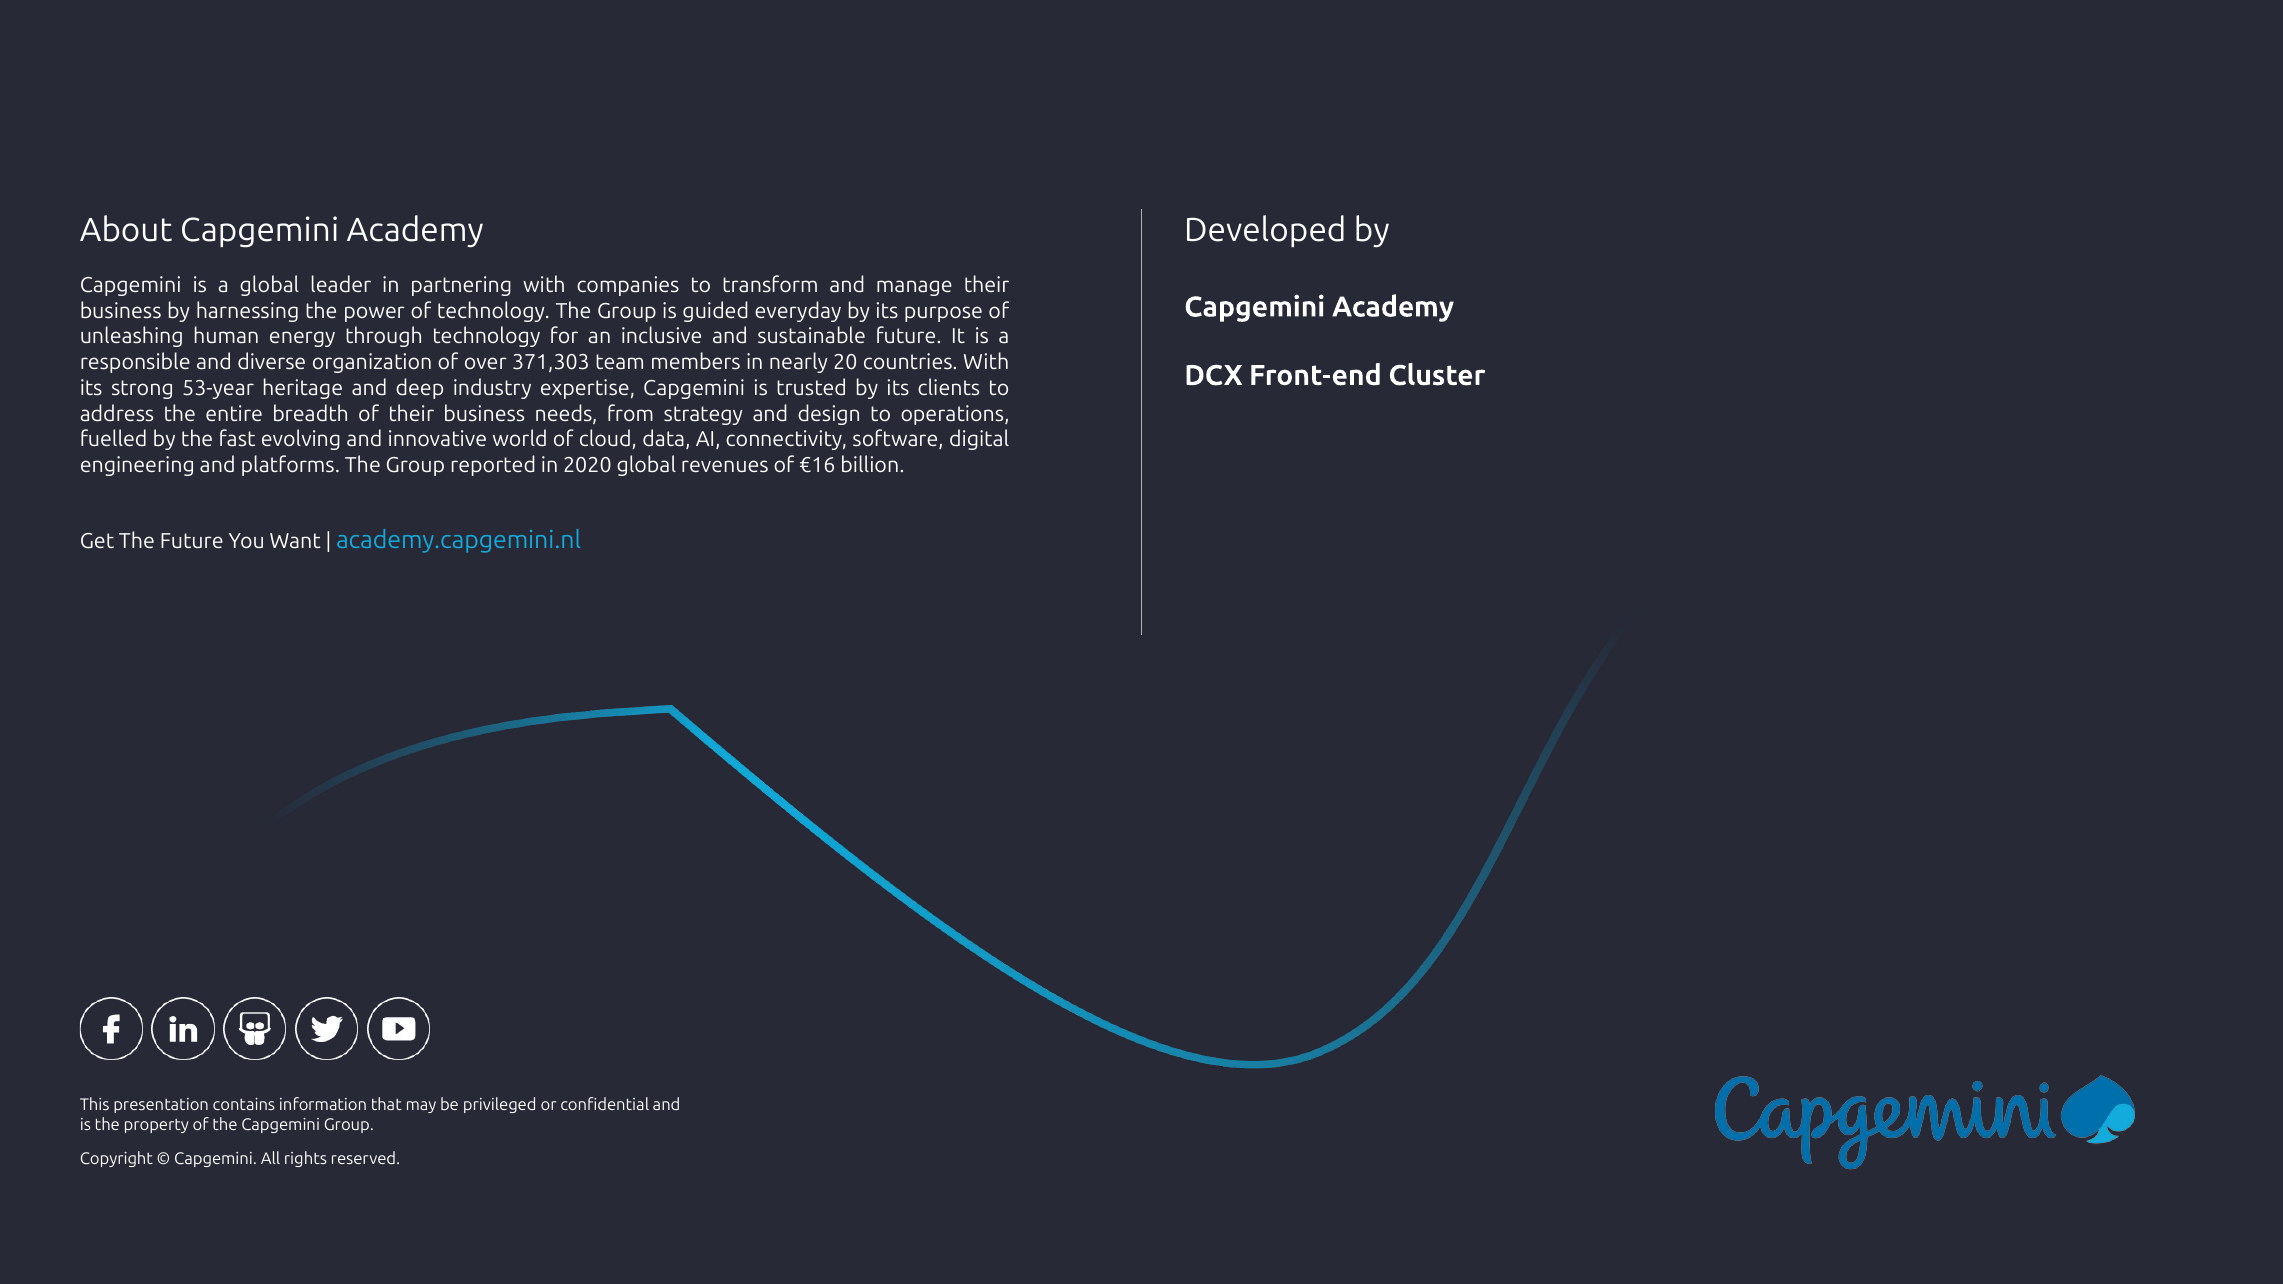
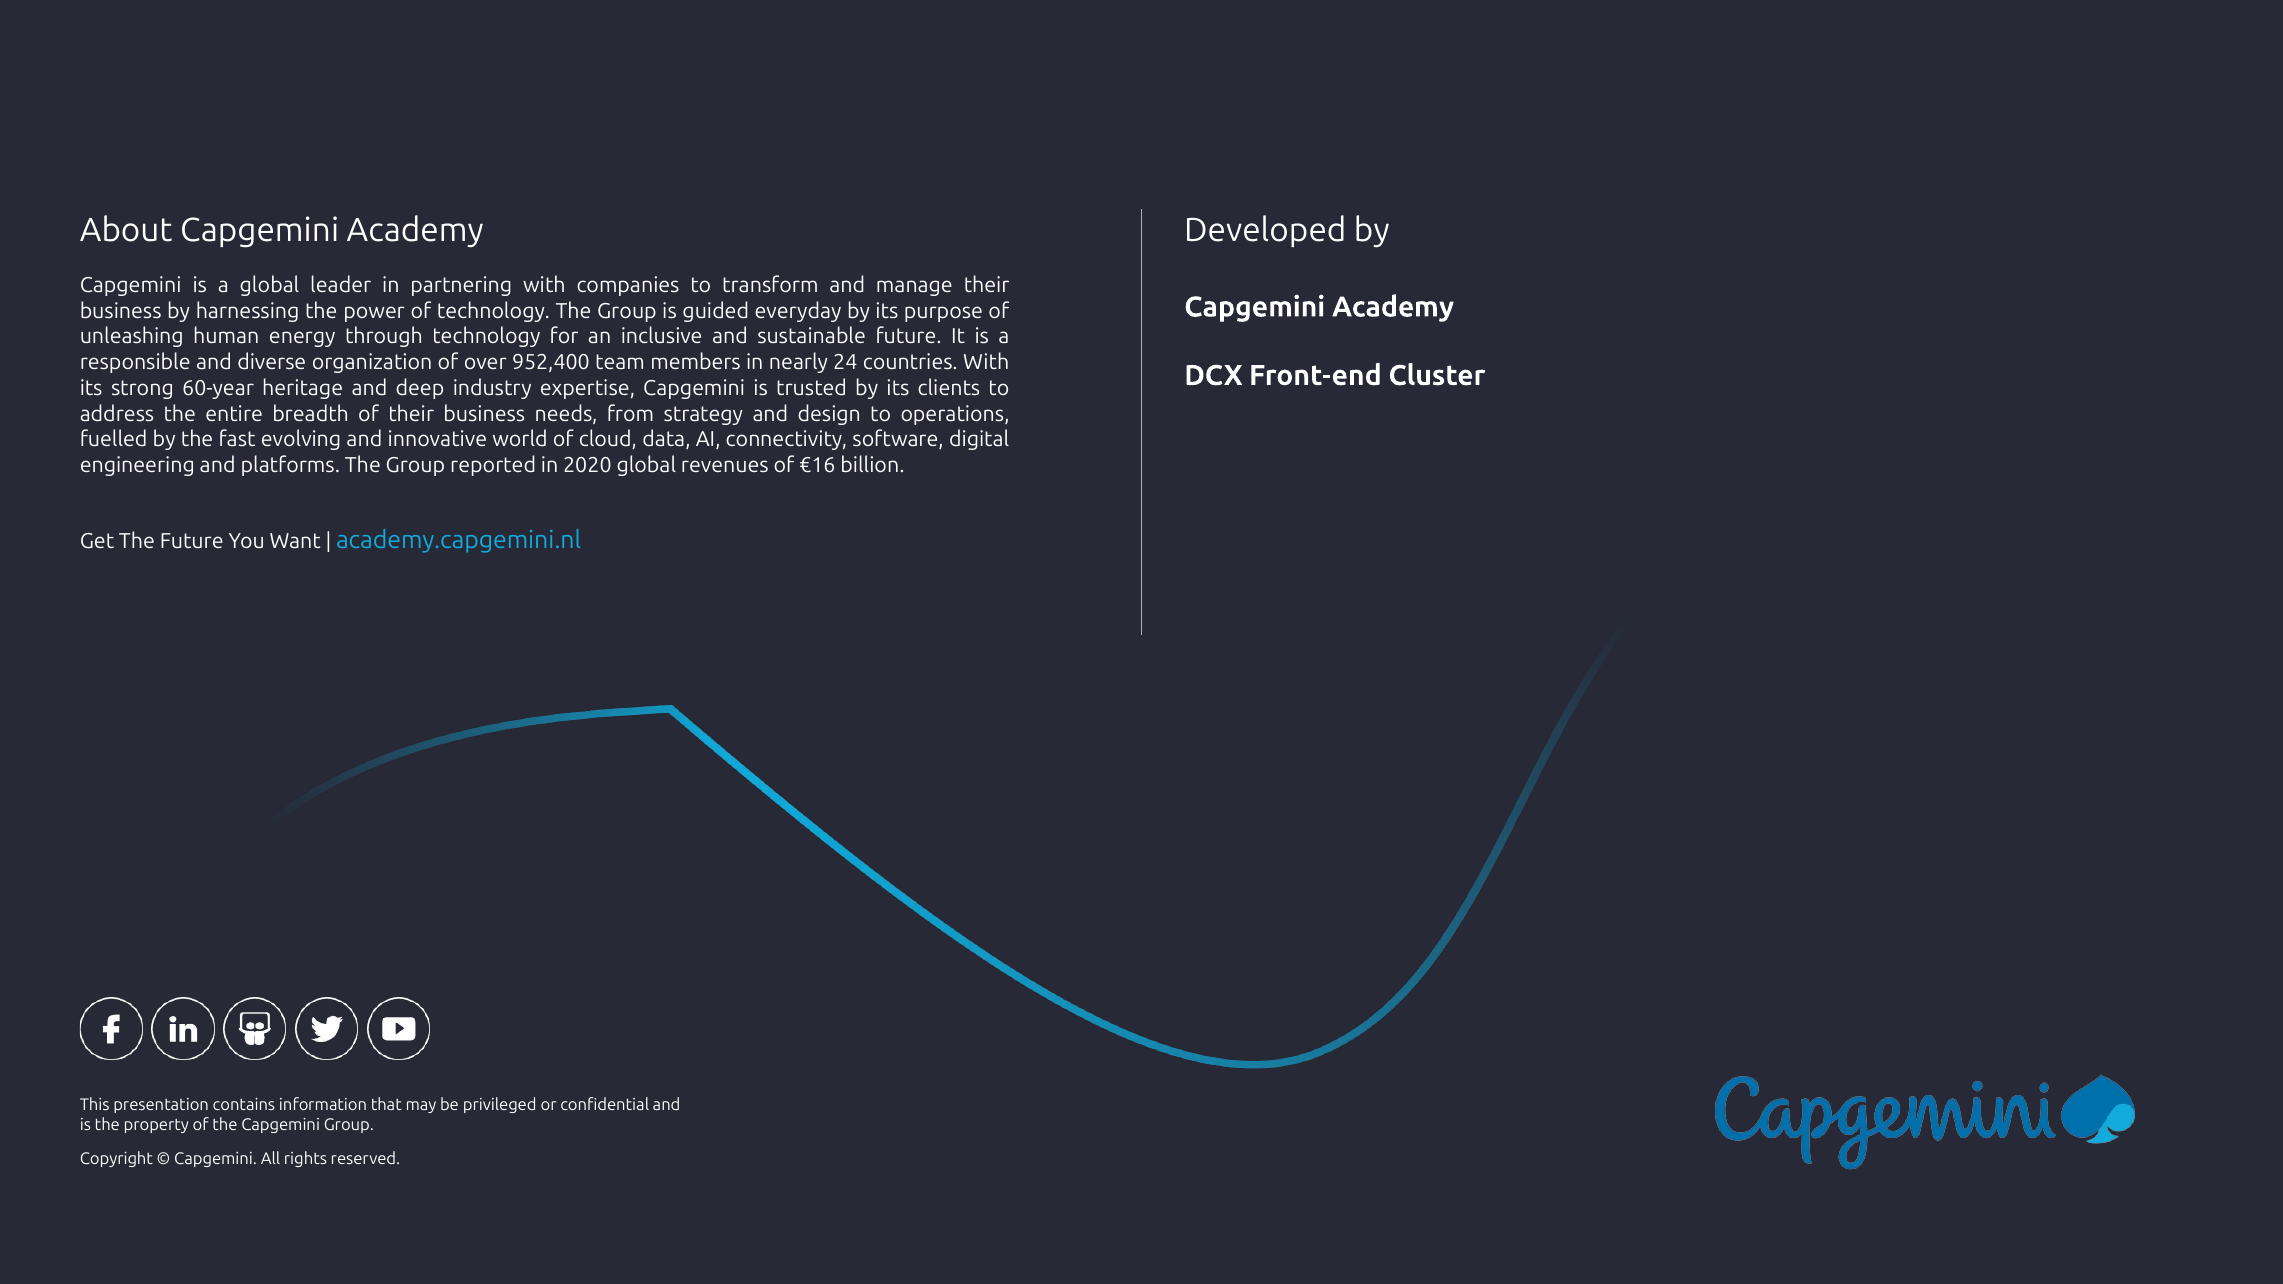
371,303: 371,303 -> 952,400 (551, 363)
20: 20 -> 24 (845, 363)
53-year: 53-year -> 60-year (218, 388)
